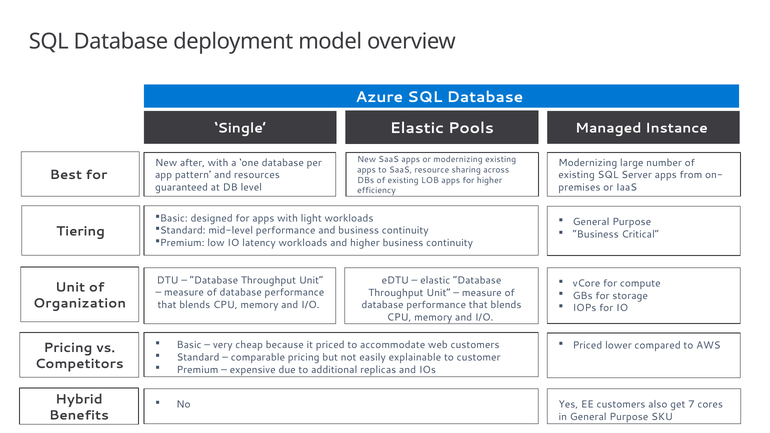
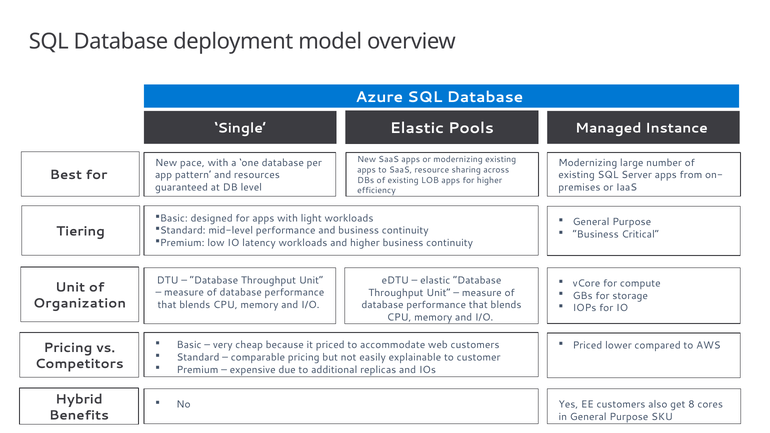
after: after -> pace (192, 163)
7: 7 -> 8 (691, 405)
